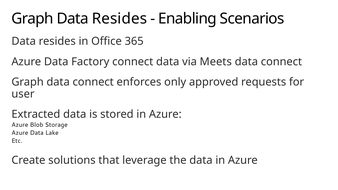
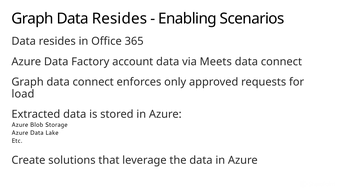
Factory connect: connect -> account (133, 62)
user: user -> load (23, 94)
